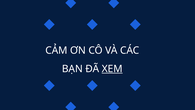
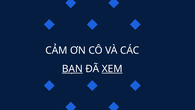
BẠN underline: none -> present (72, 69)
